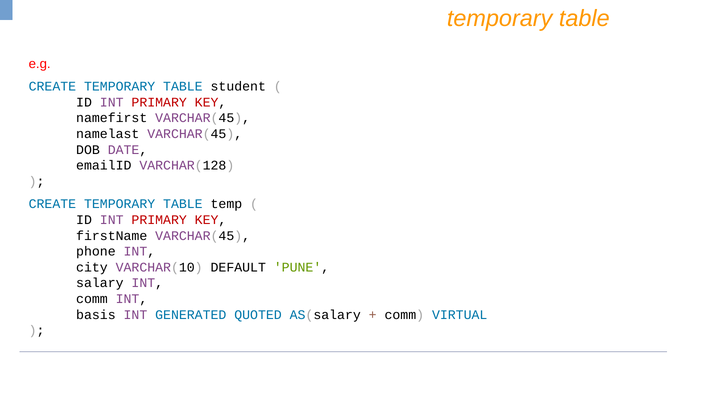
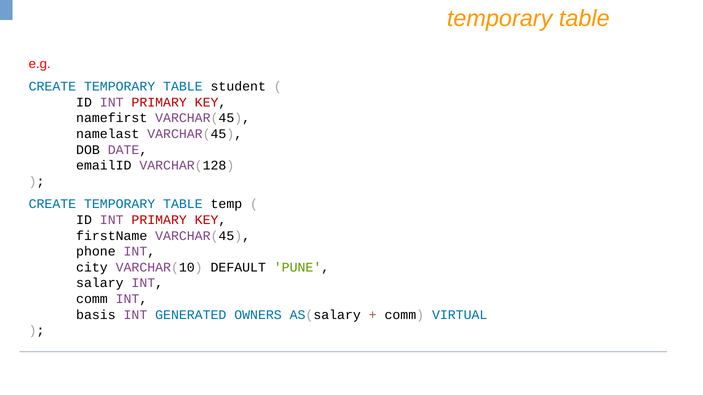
QUOTED: QUOTED -> OWNERS (258, 315)
